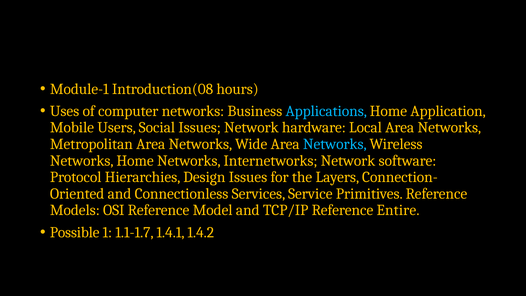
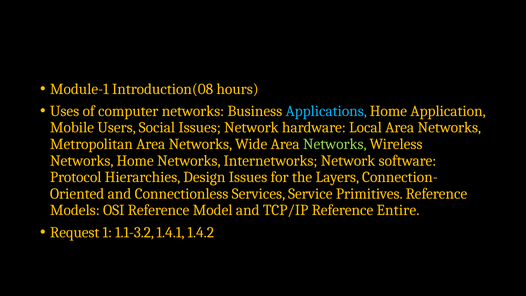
Networks colour: light blue -> light green (335, 144)
Possible: Possible -> Request (75, 232)
1.1-1.7: 1.1-1.7 -> 1.1-3.2 (135, 232)
